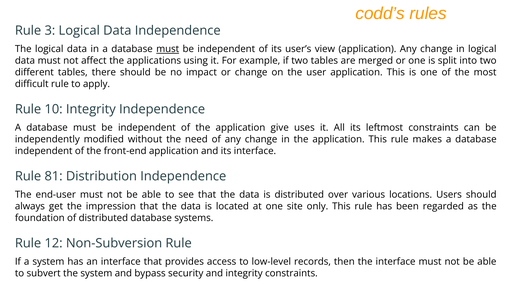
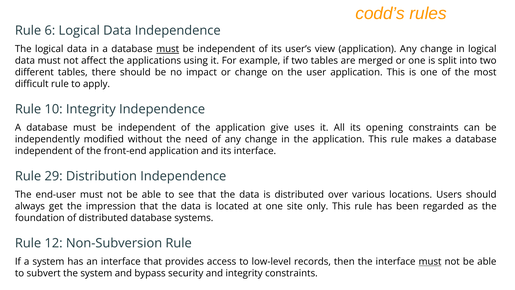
3: 3 -> 6 (50, 31)
leftmost: leftmost -> opening (384, 128)
81: 81 -> 29 (54, 176)
must underline: none -> present (430, 261)
